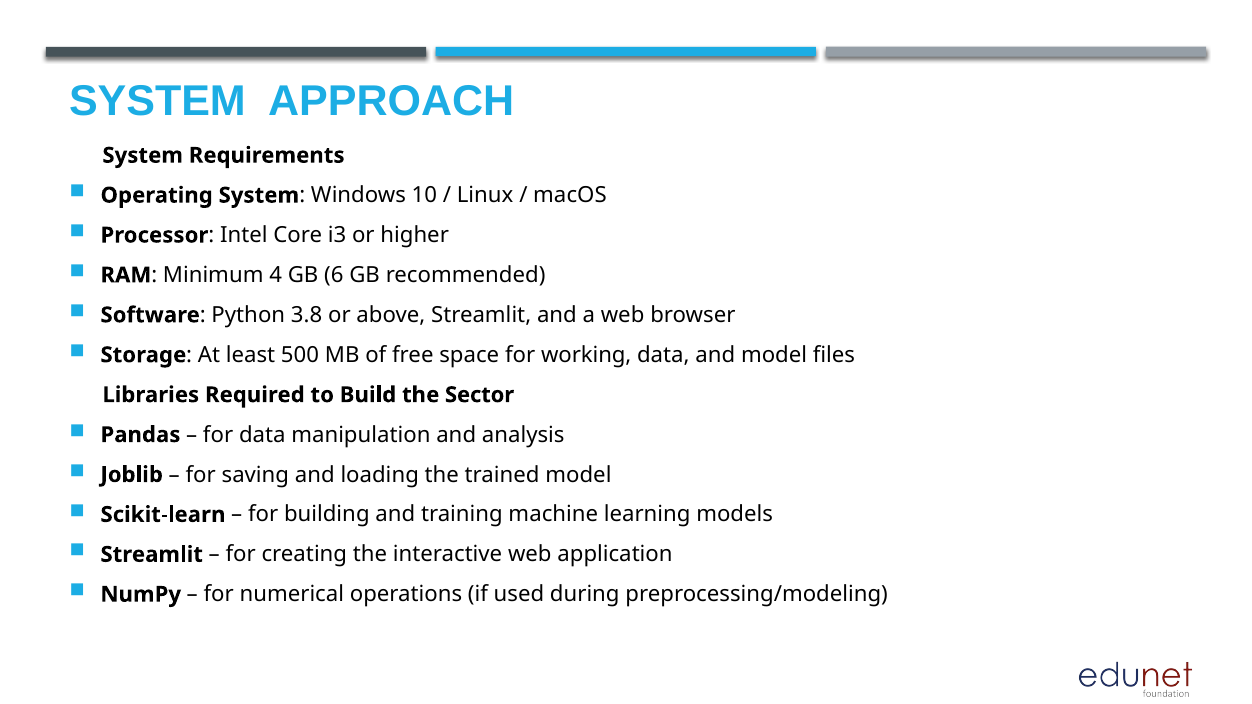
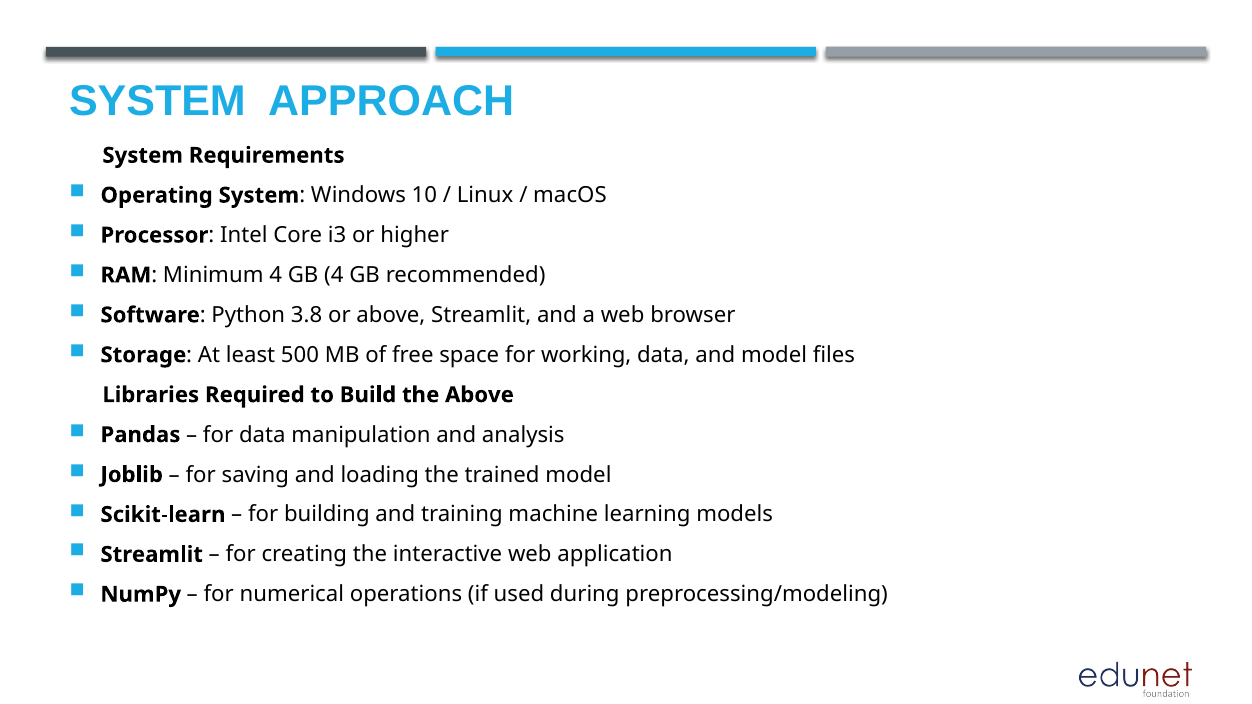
GB 6: 6 -> 4 (334, 275)
the Sector: Sector -> Above (479, 395)
